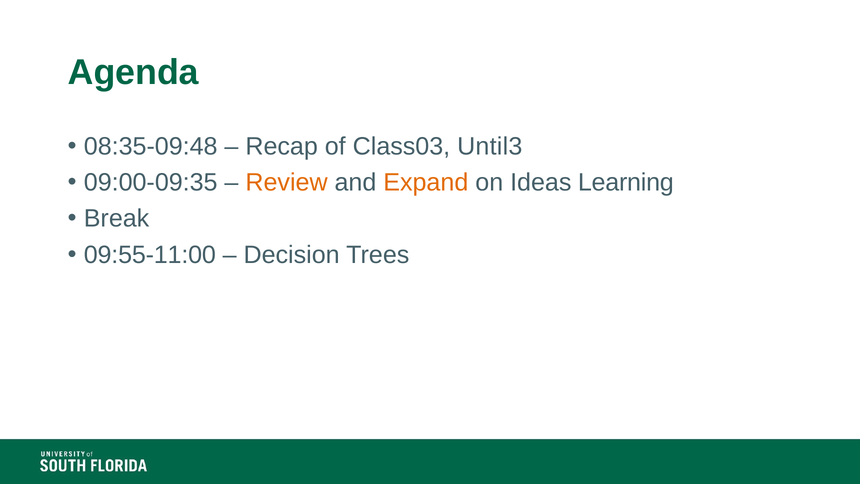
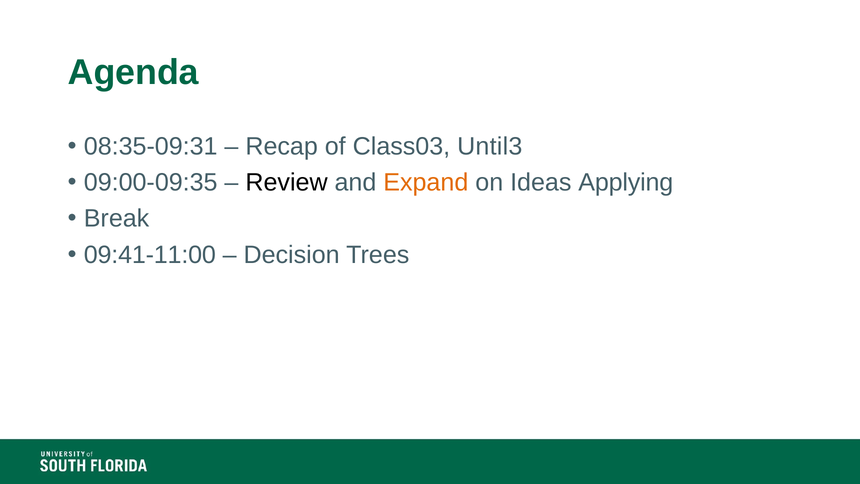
08:35-09:48: 08:35-09:48 -> 08:35-09:31 (151, 146)
Review colour: orange -> black (287, 183)
Learning: Learning -> Applying (626, 183)
09:55-11:00: 09:55-11:00 -> 09:41-11:00 (150, 255)
